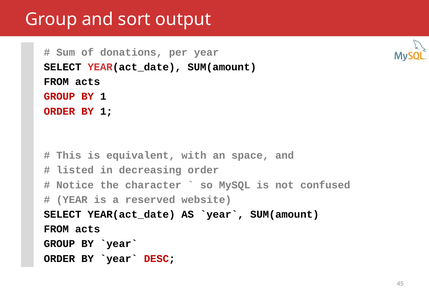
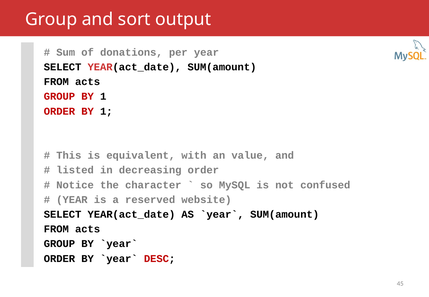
space: space -> value (250, 155)
